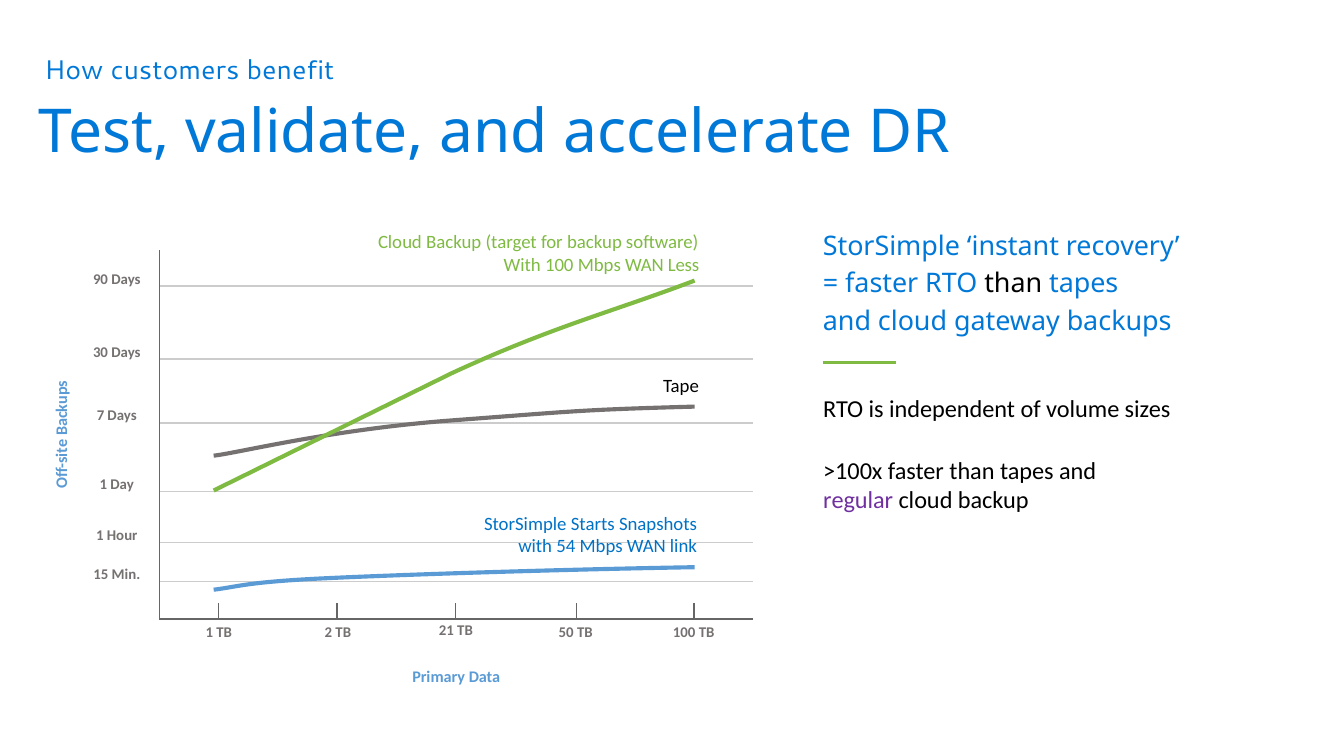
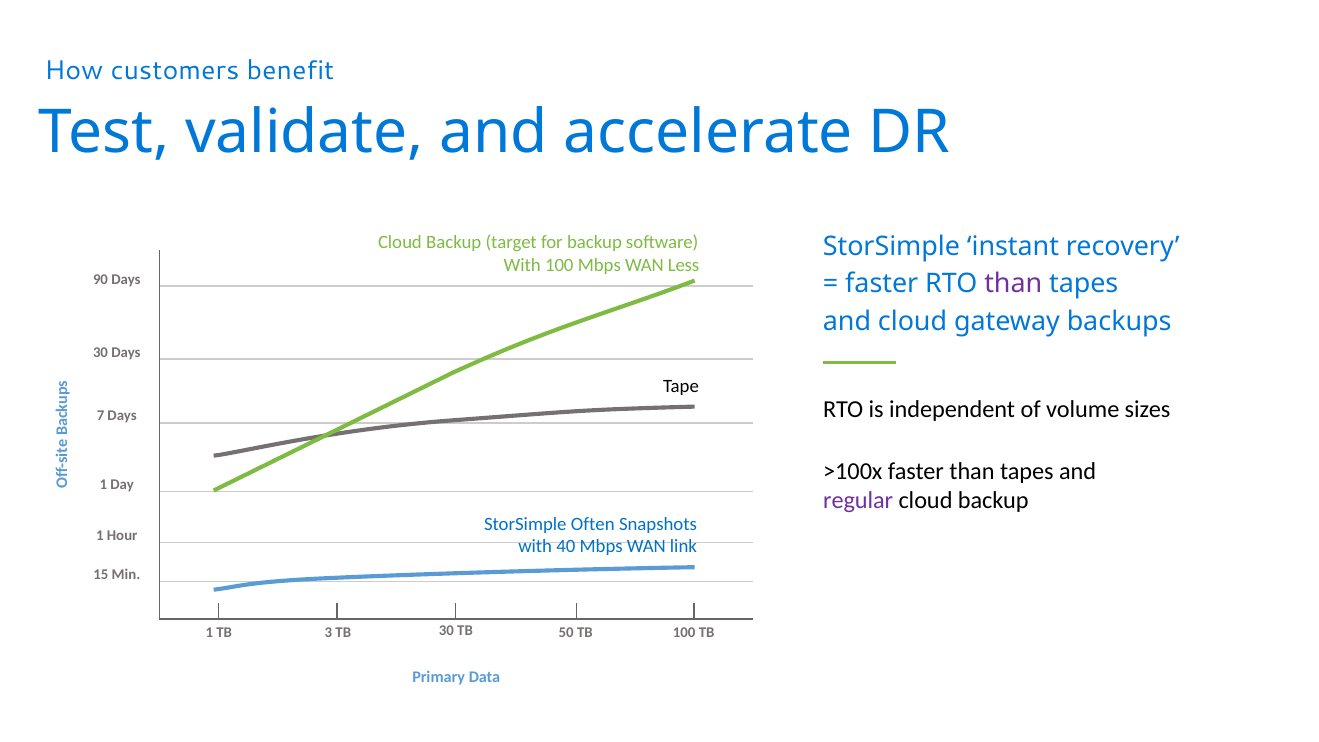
than colour: black -> purple (1013, 284)
Starts: Starts -> Often (593, 524)
54: 54 -> 40 (566, 546)
2: 2 -> 3 (328, 633)
TB 21: 21 -> 30 (446, 630)
